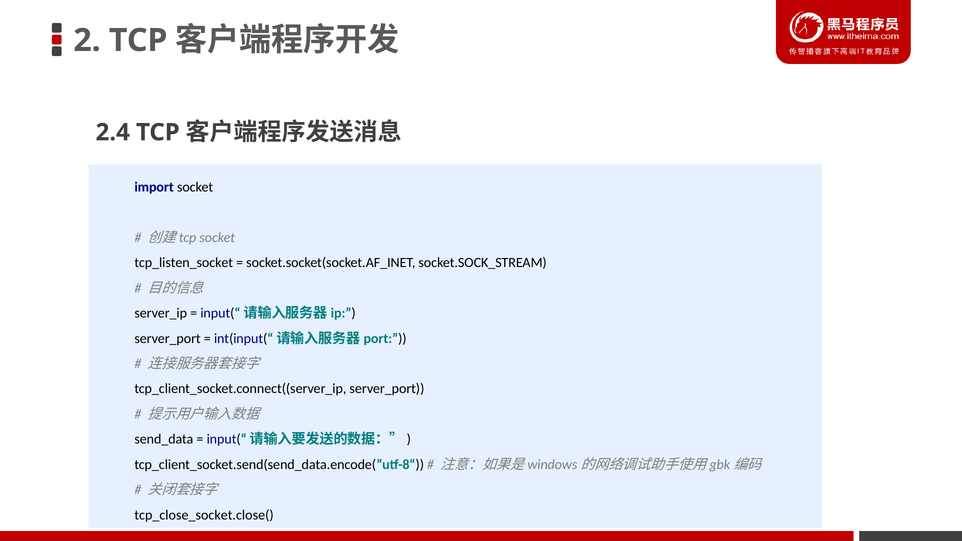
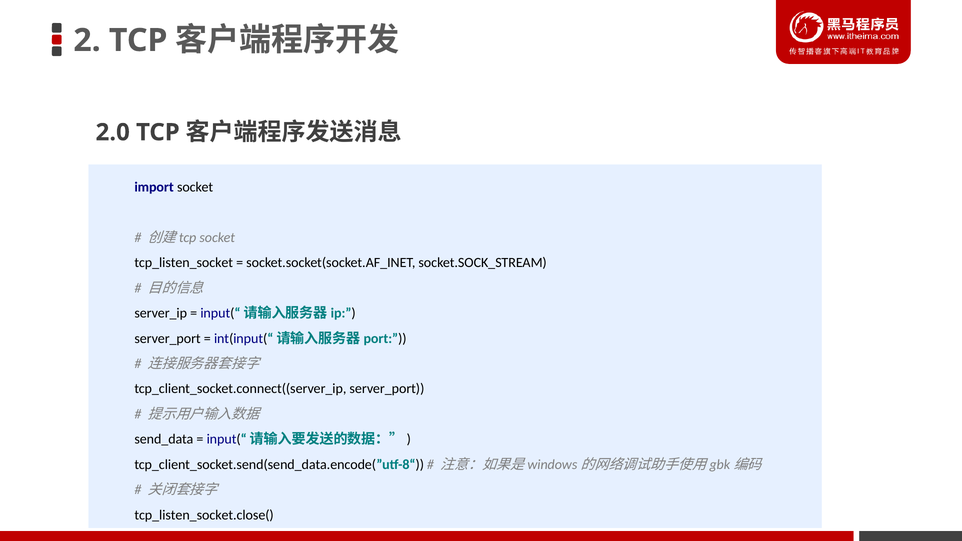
2.4: 2.4 -> 2.0 (113, 132)
tcp_close_socket.close(: tcp_close_socket.close( -> tcp_listen_socket.close( (204, 515)
